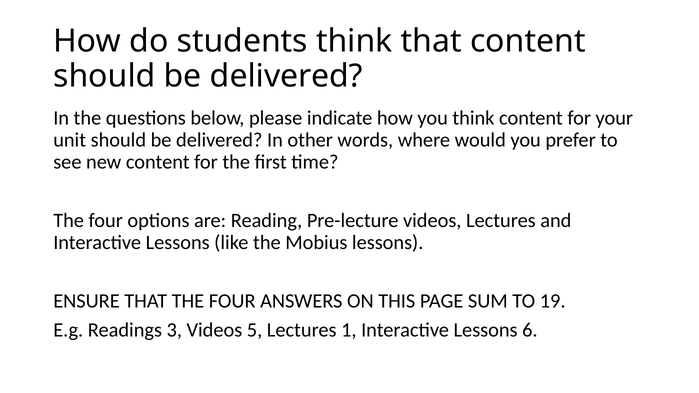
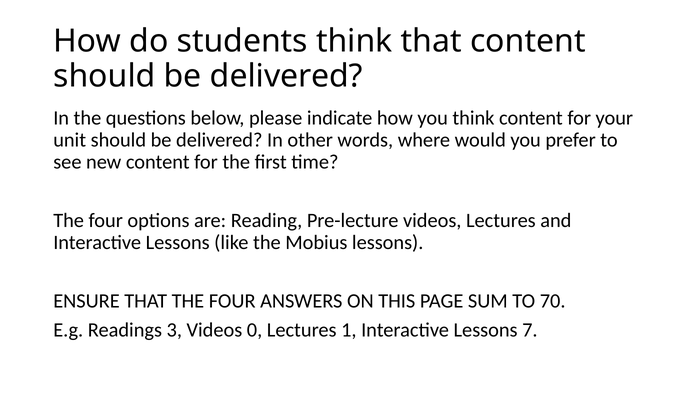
19: 19 -> 70 (553, 301)
5: 5 -> 0 (255, 330)
6: 6 -> 7 (530, 330)
